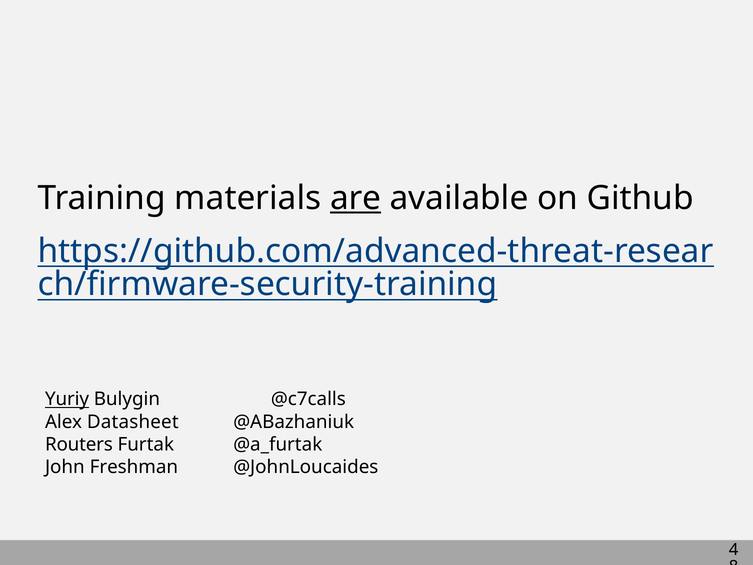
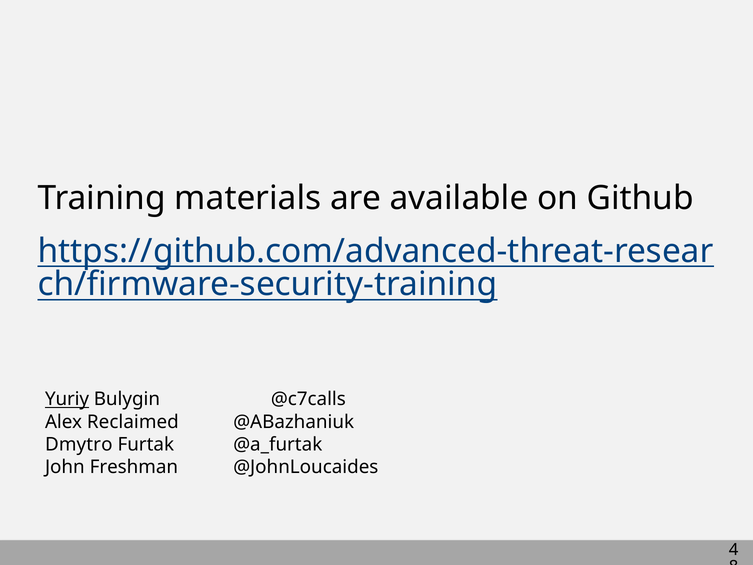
are underline: present -> none (356, 198)
Datasheet: Datasheet -> Reclaimed (133, 422)
Routers: Routers -> Dmytro (79, 444)
